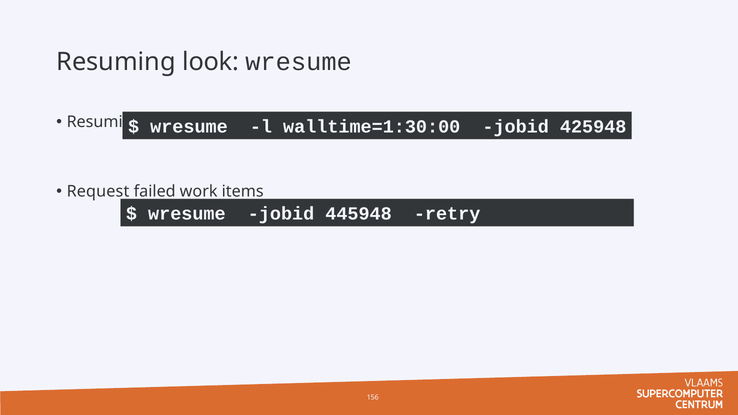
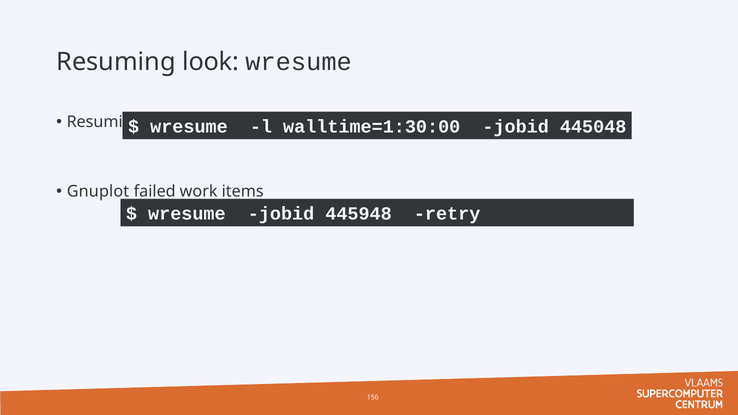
425948: 425948 -> 445048 (593, 127)
Request: Request -> Gnuplot (98, 192)
